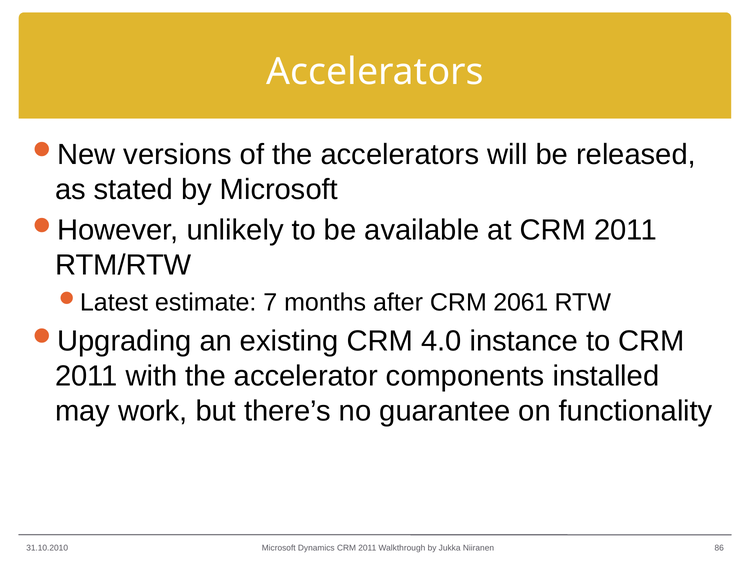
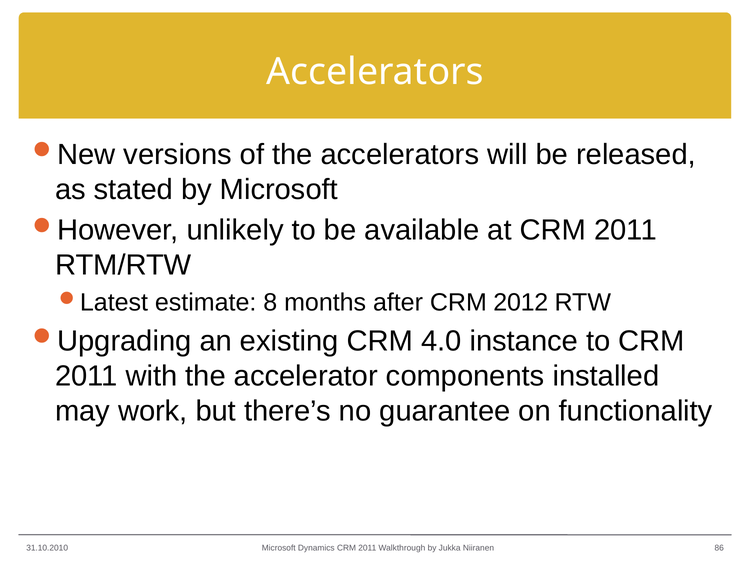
7: 7 -> 8 (270, 303)
2061: 2061 -> 2012 (521, 303)
